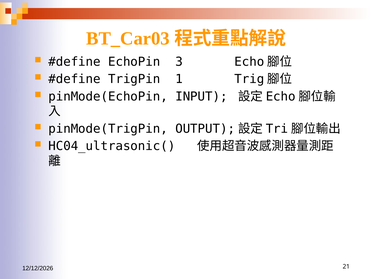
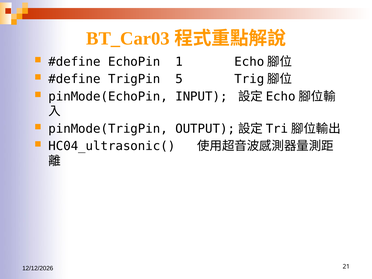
3: 3 -> 1 (179, 62)
1: 1 -> 5 (179, 79)
